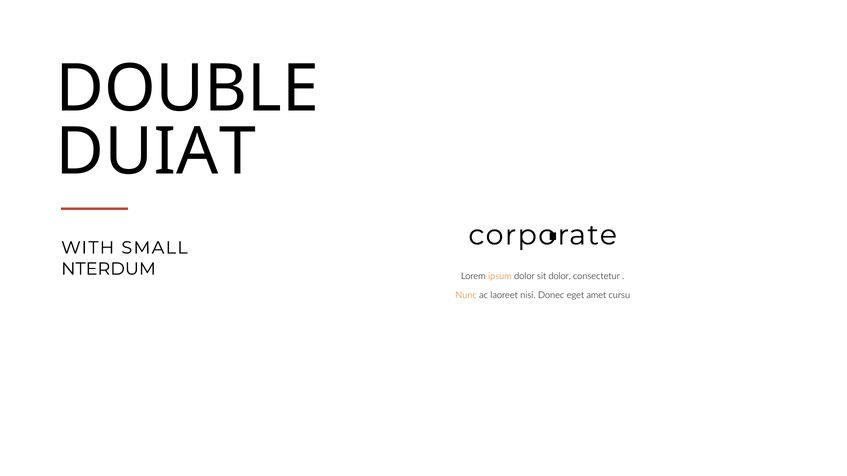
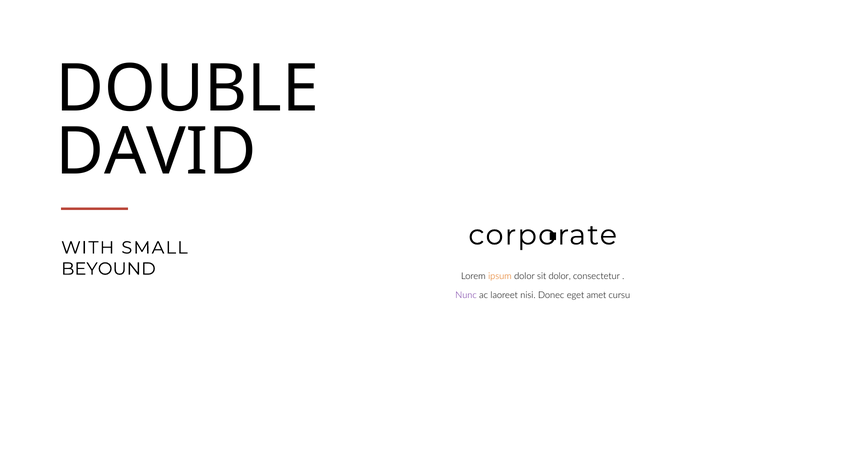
DUIAT: DUIAT -> DAVID (156, 152)
NTERDUM: NTERDUM -> BEYOUND (108, 269)
Nunc colour: orange -> purple (466, 296)
